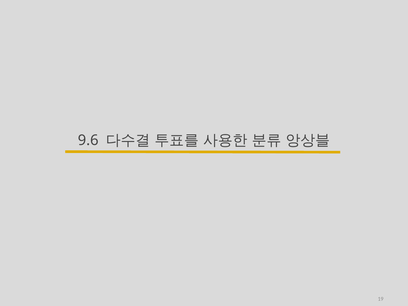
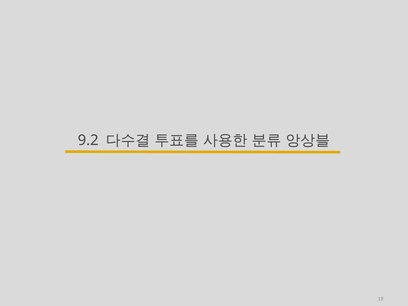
9.6: 9.6 -> 9.2 (88, 140)
